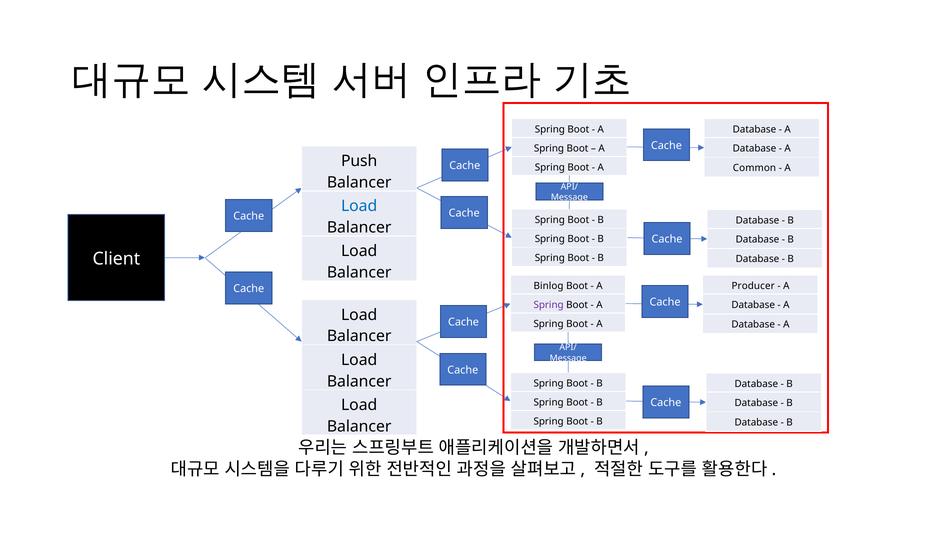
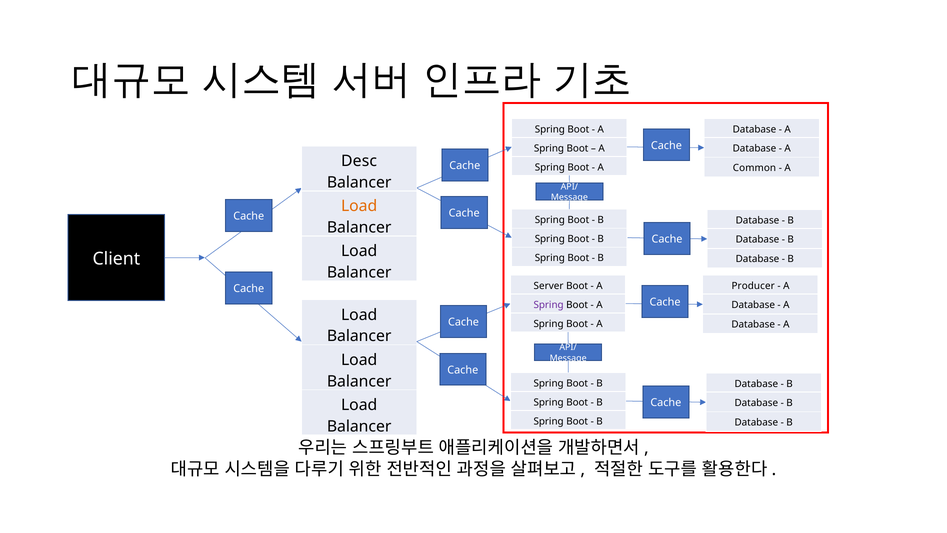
Push: Push -> Desc (359, 161)
Load colour: blue -> orange (359, 206)
Binlog: Binlog -> Server (549, 286)
